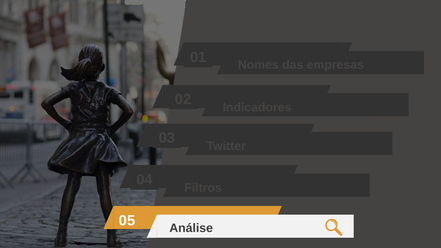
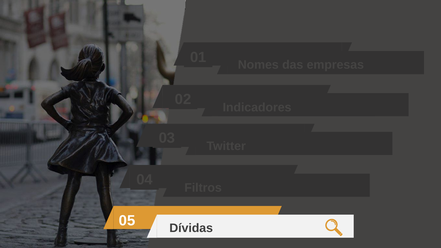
Análise: Análise -> Dívidas (191, 228)
